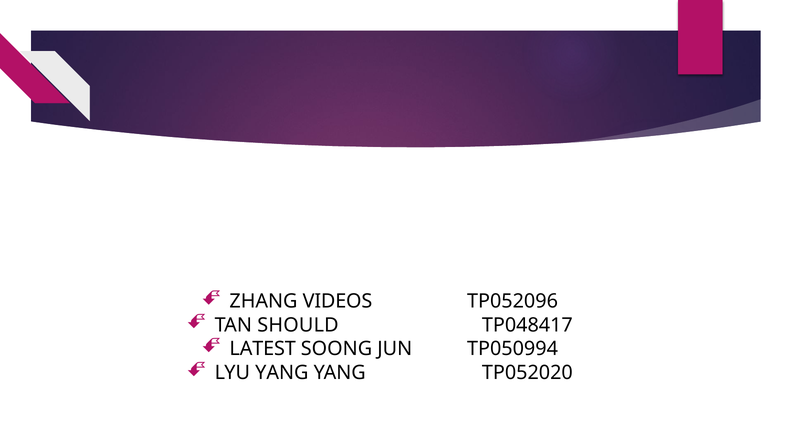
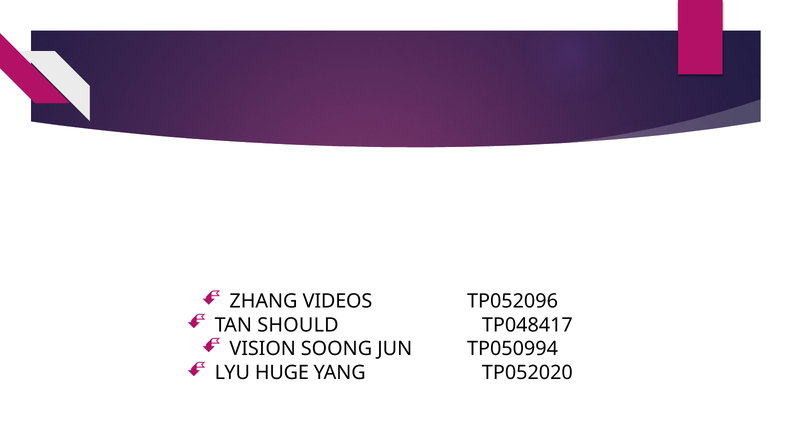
LATEST: LATEST -> VISION (263, 349)
LYU YANG: YANG -> HUGE (282, 372)
